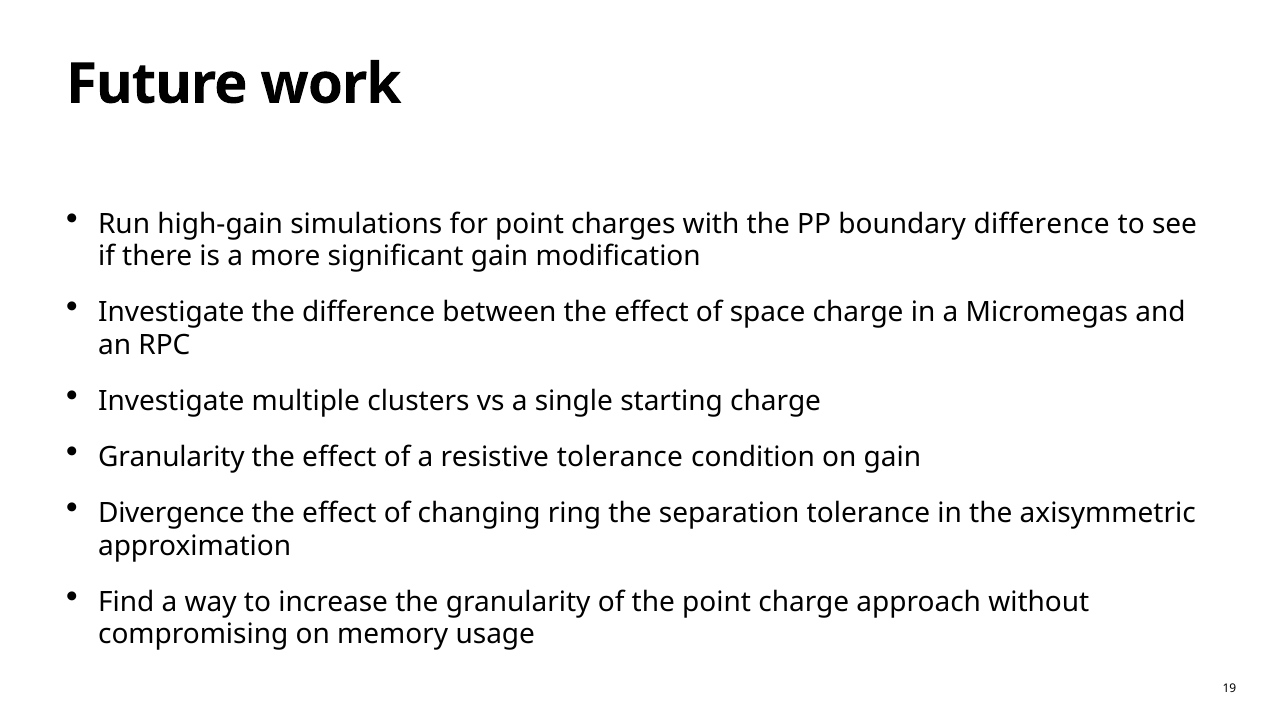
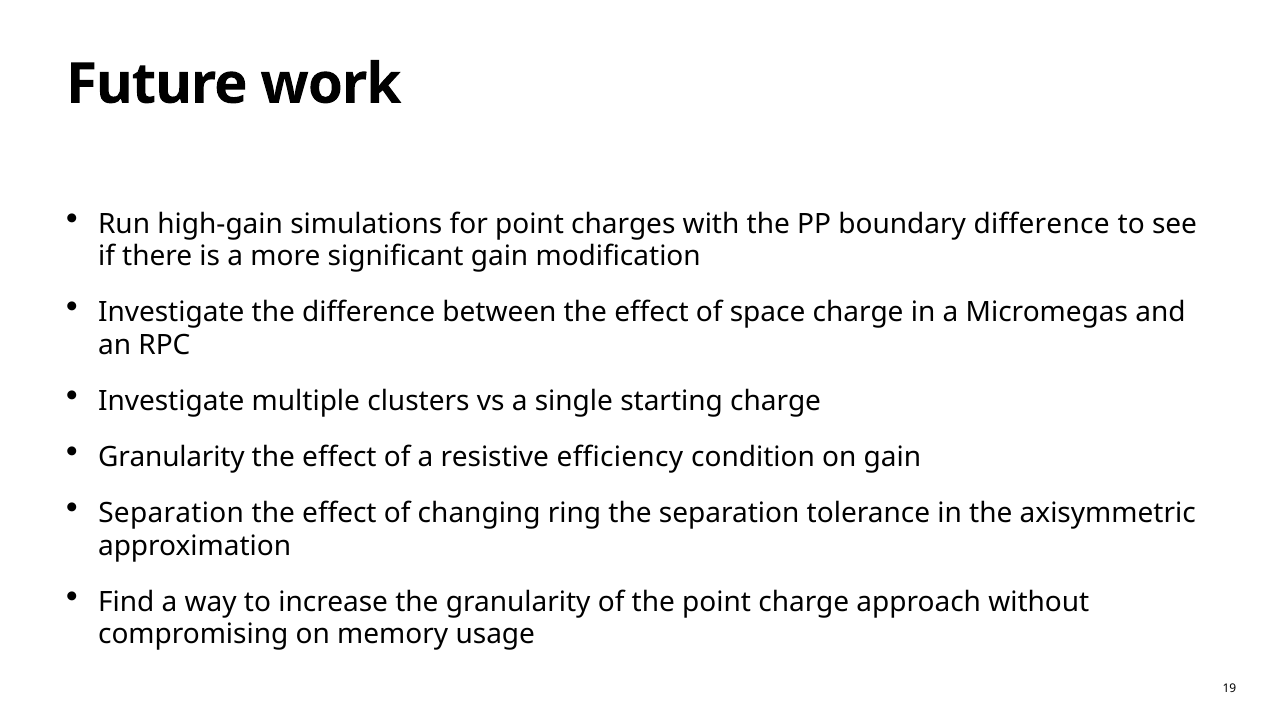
resistive tolerance: tolerance -> efficiency (620, 458)
Divergence: Divergence -> Separation (171, 514)
